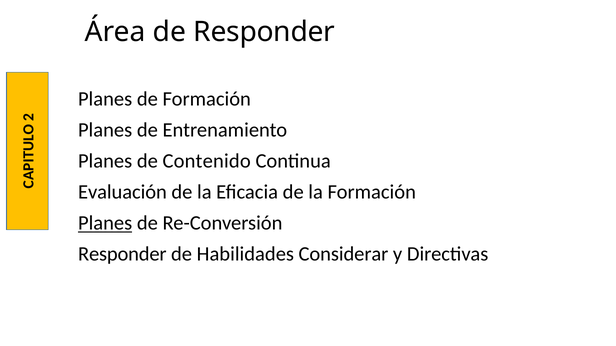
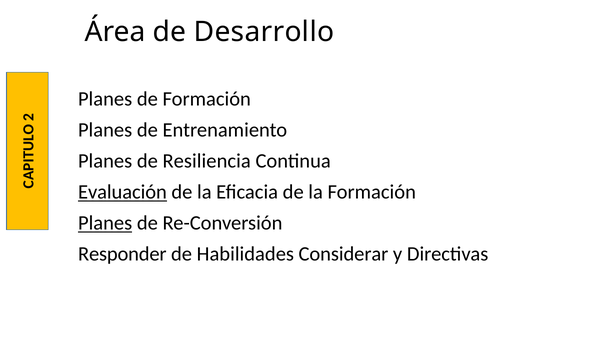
de Responder: Responder -> Desarrollo (264, 32)
Contenido: Contenido -> Resiliencia (207, 161)
Evaluación underline: none -> present (122, 192)
